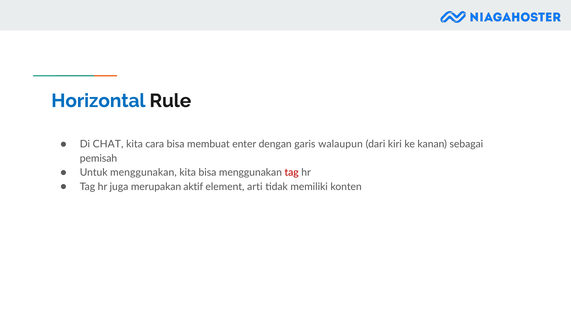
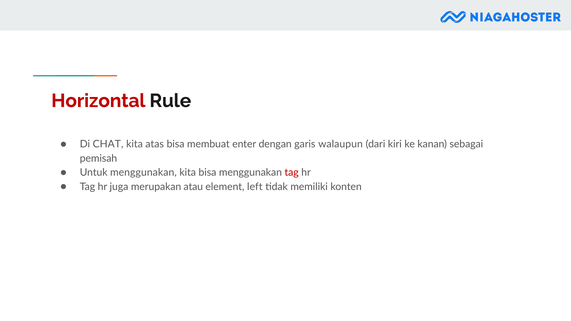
Horizontal colour: blue -> red (98, 101)
cara: cara -> atas (155, 144)
aktif: aktif -> atau (193, 187)
arti: arti -> left (255, 187)
